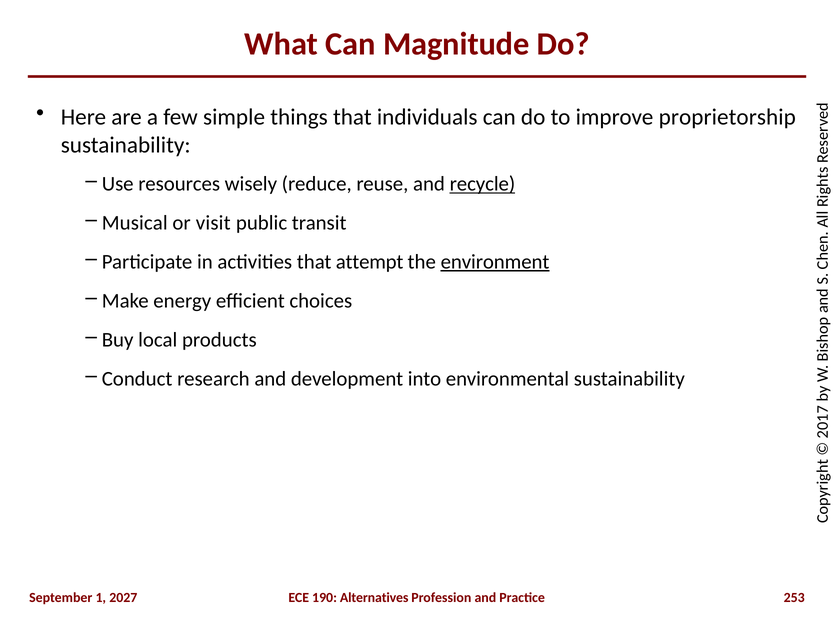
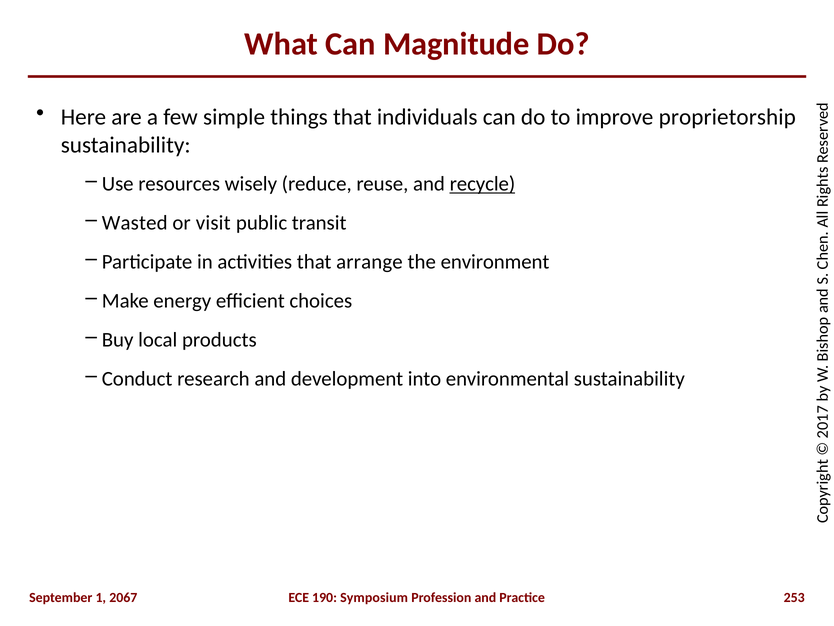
Musical: Musical -> Wasted (135, 223)
attempt: attempt -> arrange (369, 262)
environment underline: present -> none (495, 262)
2027: 2027 -> 2067 (123, 597)
Alternatives: Alternatives -> Symposium (374, 597)
